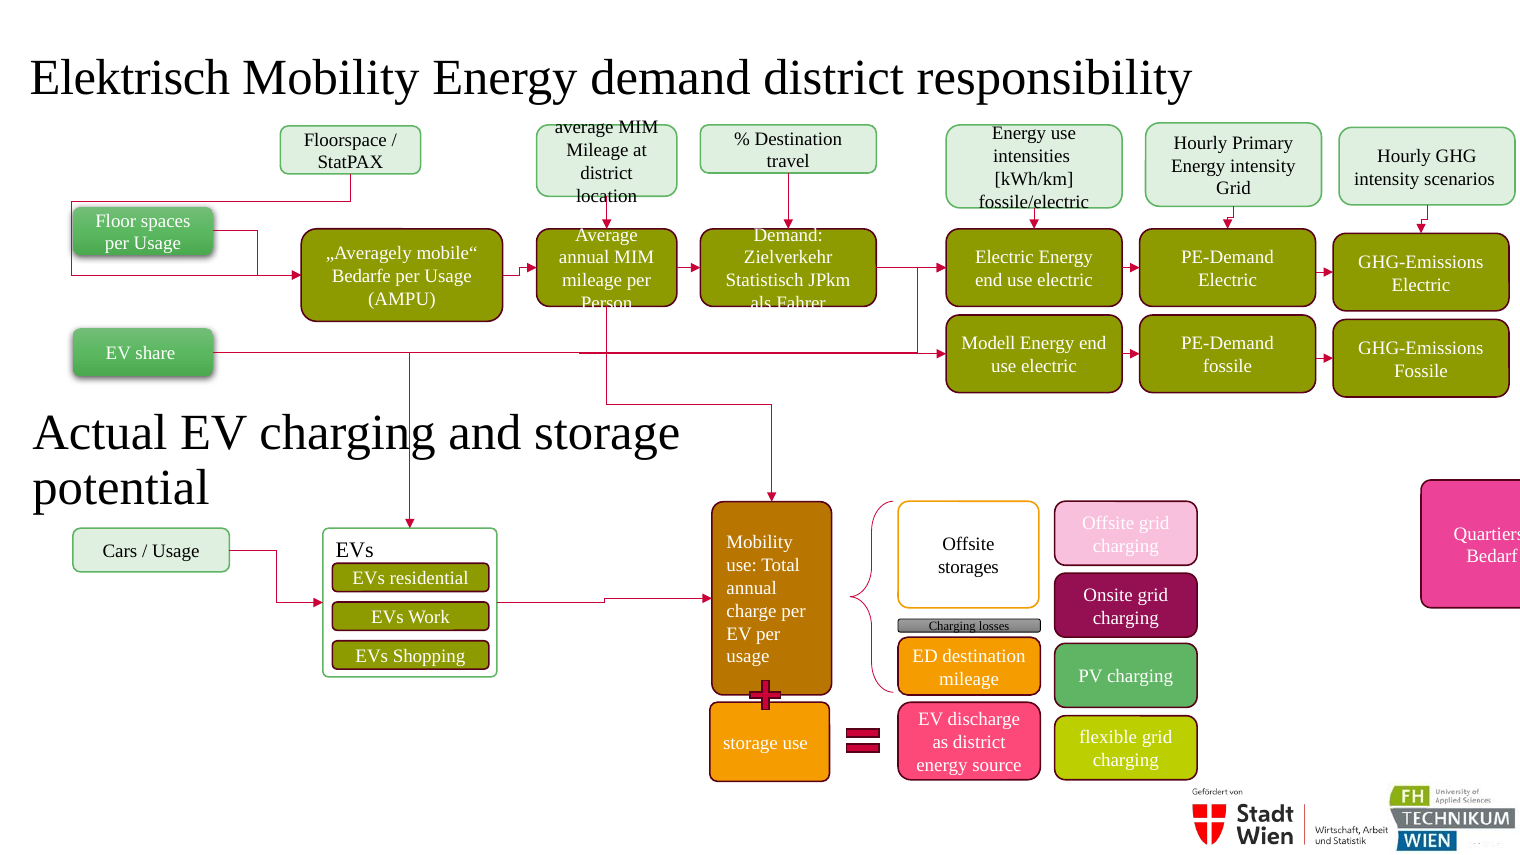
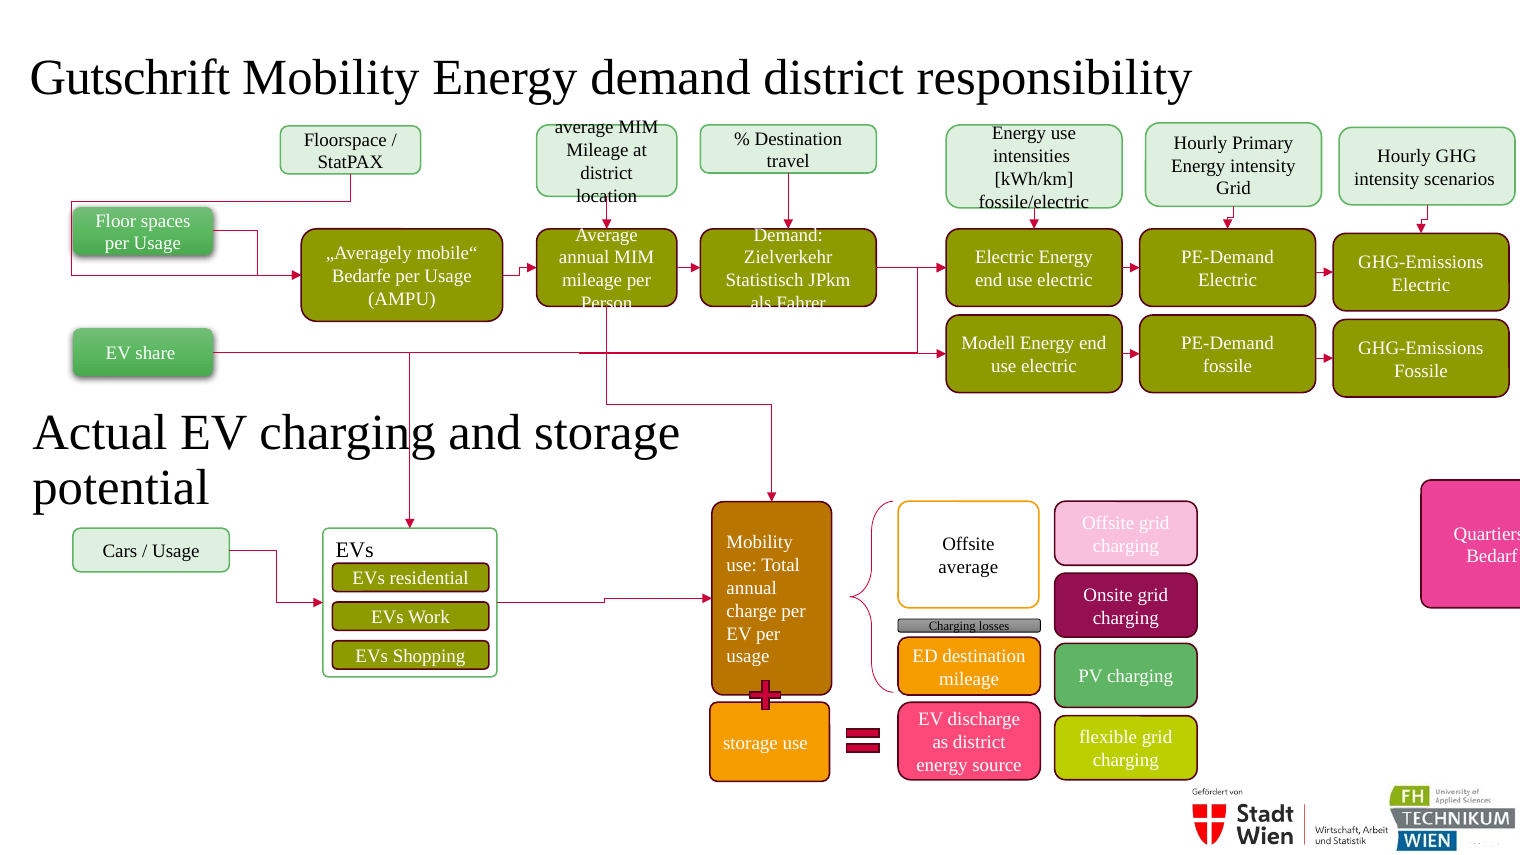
Elektrisch: Elektrisch -> Gutschrift (130, 78)
storages: storages -> average (968, 567)
